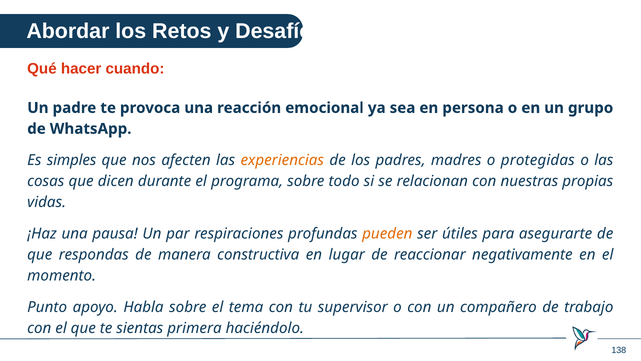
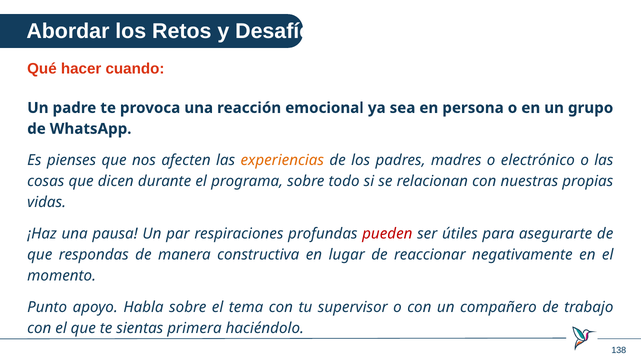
simples: simples -> pienses (72, 160)
protegidas: protegidas -> electrónico (538, 160)
pueden colour: orange -> red (387, 233)
